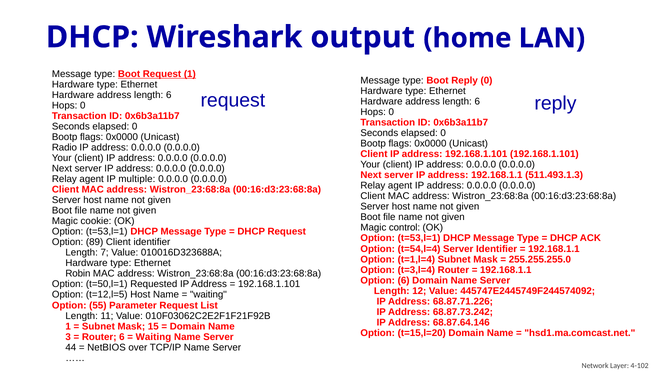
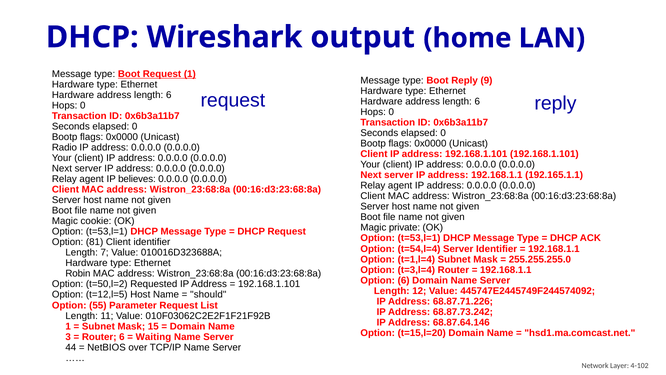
Reply 0: 0 -> 9 (486, 81)
511.493.1.3: 511.493.1.3 -> 192.165.1.1 (554, 175)
multiple: multiple -> believes (137, 179)
control: control -> private (405, 228)
89: 89 -> 81 (95, 242)
t=50,l=1: t=50,l=1 -> t=50,l=2 (107, 284)
waiting: waiting -> should (208, 294)
